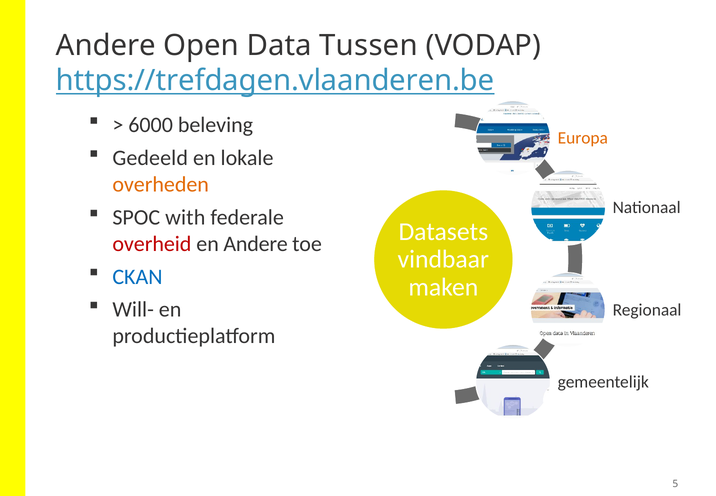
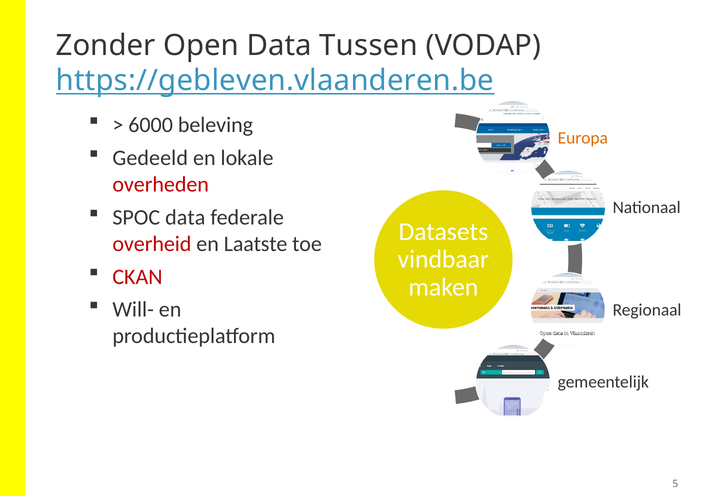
Andere: Andere -> Zonder (106, 45)
https://trefdagen.vlaanderen.be: https://trefdagen.vlaanderen.be -> https://gebleven.vlaanderen.be (275, 81)
overheden colour: orange -> red (161, 184)
SPOC with: with -> data (185, 217)
en Andere: Andere -> Laatste (256, 244)
CKAN colour: blue -> red (137, 277)
